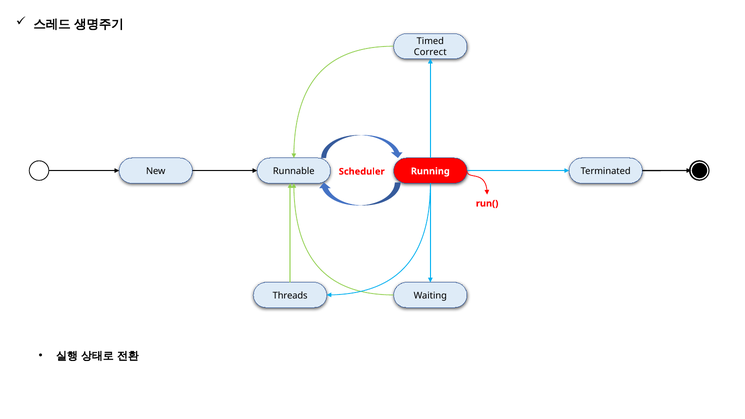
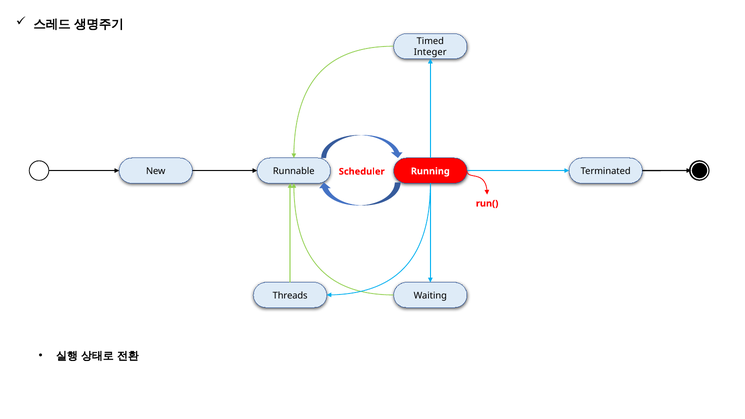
Correct: Correct -> Integer (430, 52)
